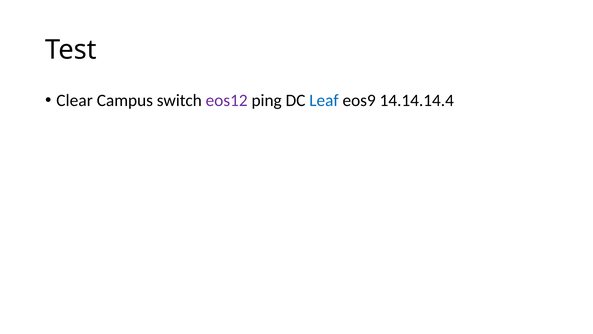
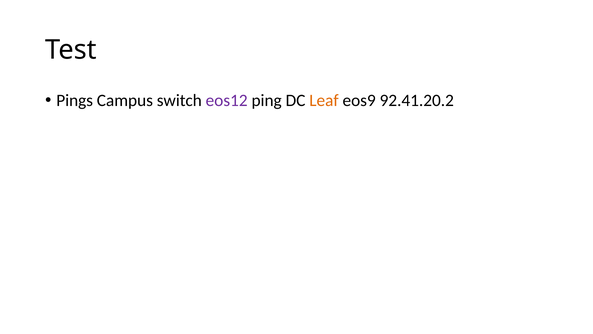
Clear: Clear -> Pings (75, 100)
Leaf colour: blue -> orange (324, 100)
14.14.14.4: 14.14.14.4 -> 92.41.20.2 (417, 100)
